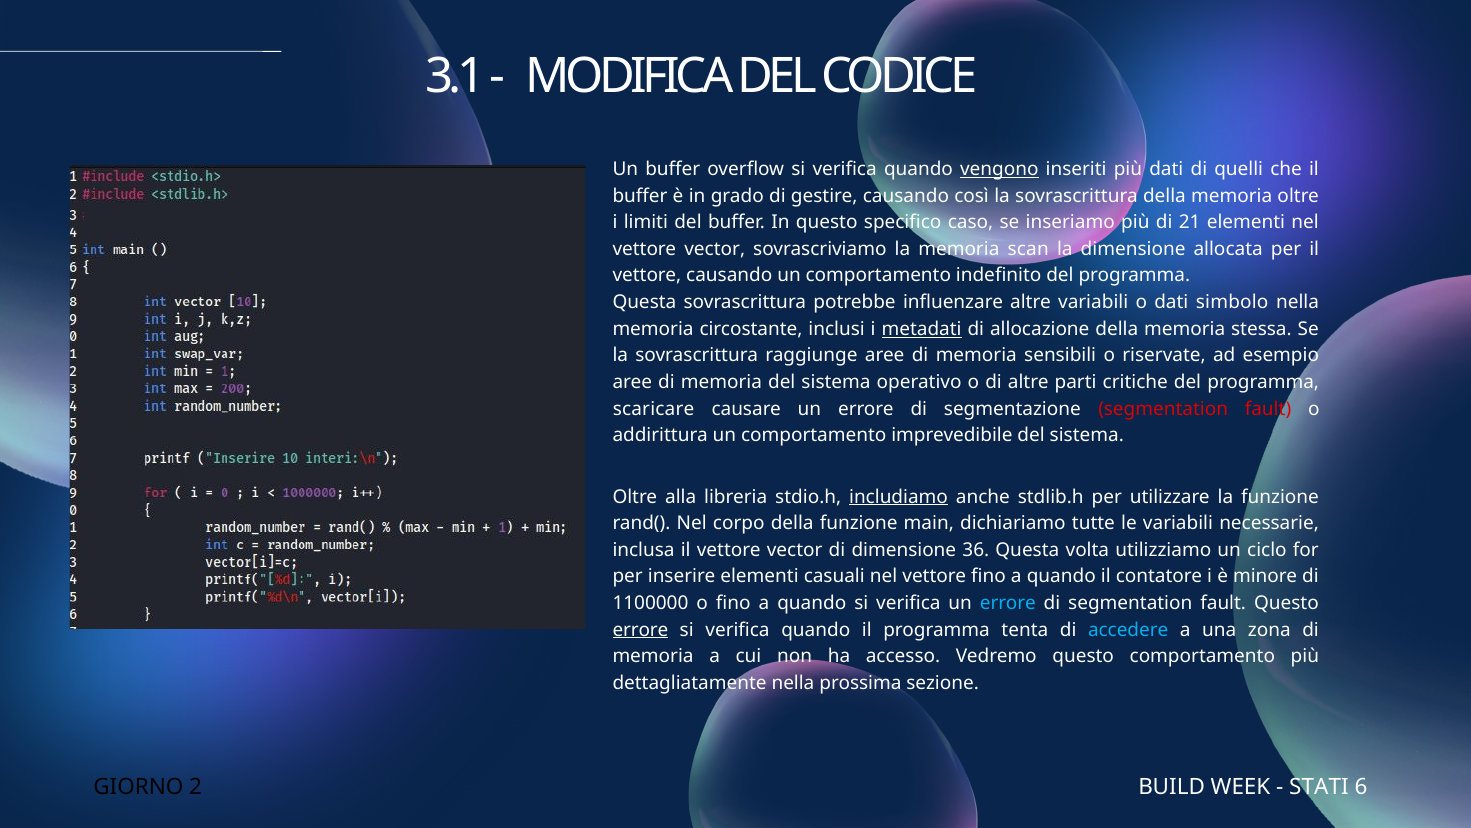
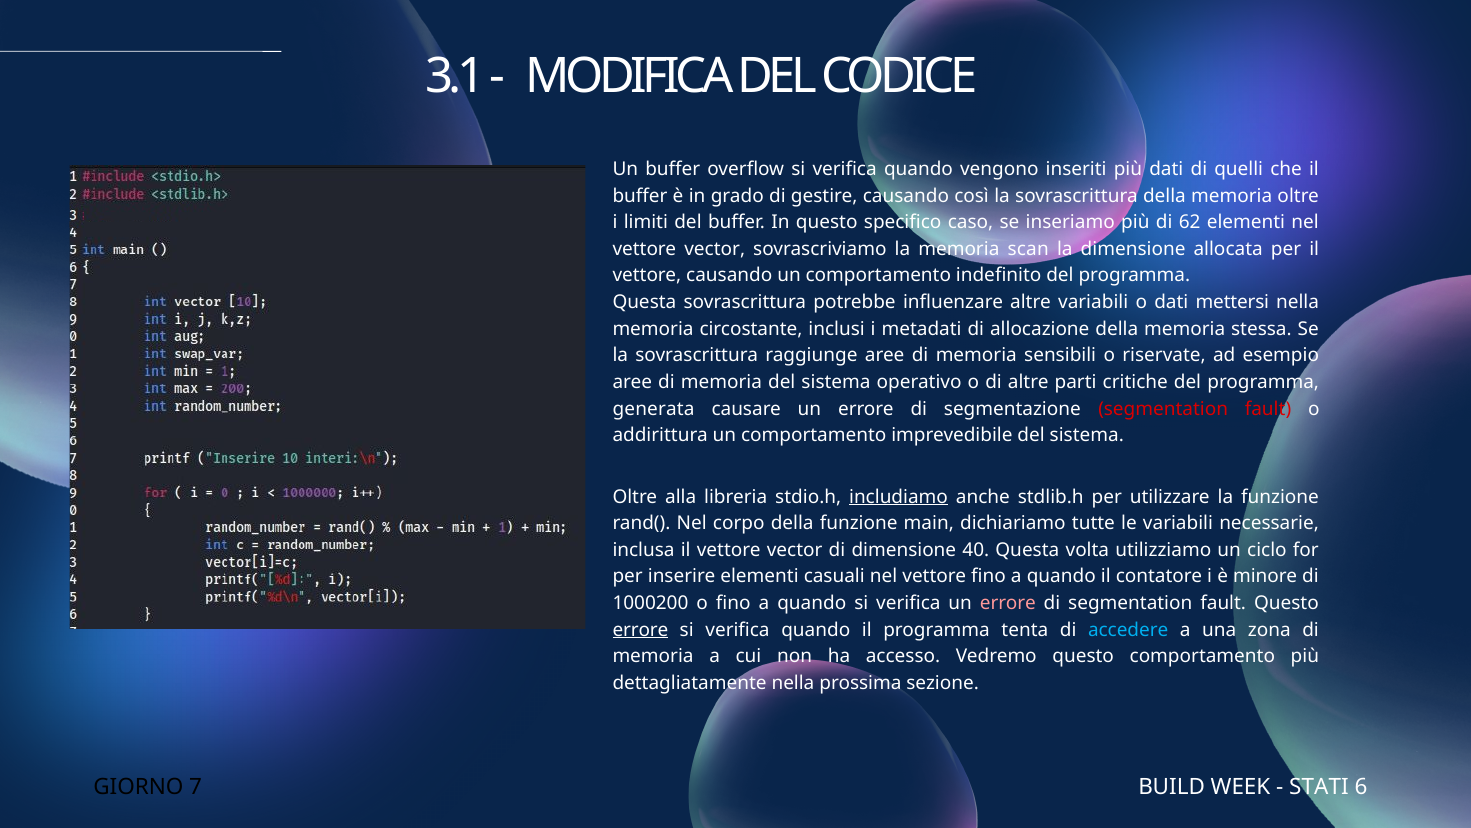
vengono underline: present -> none (999, 169)
21: 21 -> 62 (1190, 222)
simbolo: simbolo -> mettersi (1232, 302)
metadati underline: present -> none (922, 329)
scaricare: scaricare -> generata (654, 409)
36: 36 -> 40 (976, 550)
1100000: 1100000 -> 1000200 (650, 603)
errore colour: light blue -> pink (1008, 603)
2: 2 -> 7 (196, 787)
